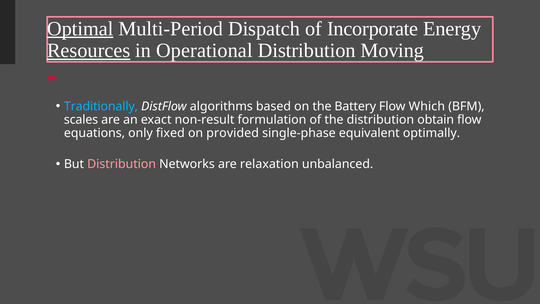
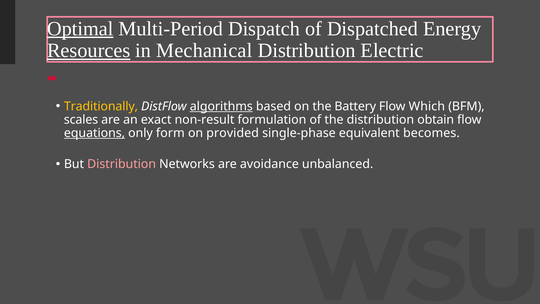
Incorporate: Incorporate -> Dispatched (373, 29)
Operational: Operational -> Mechanical (204, 51)
Moving: Moving -> Electric (392, 51)
Traditionally colour: light blue -> yellow (101, 106)
algorithms underline: none -> present (221, 106)
equations underline: none -> present (94, 133)
fixed: fixed -> form (170, 133)
optimally: optimally -> becomes (431, 133)
relaxation: relaxation -> avoidance (269, 164)
